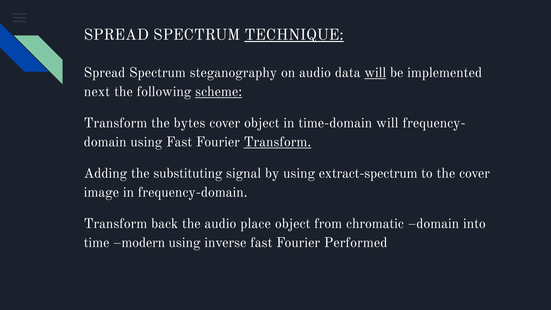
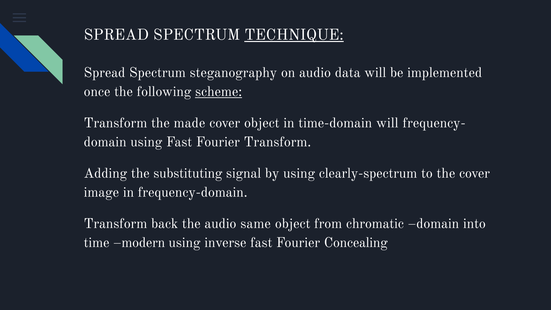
will underline: present -> none (375, 73)
next: next -> once (97, 92)
bytes: bytes -> made (189, 123)
Transform underline: present -> none (277, 142)
extract-spectrum: extract-spectrum -> clearly-spectrum (368, 173)
place: place -> same (256, 223)
Performed: Performed -> Concealing (356, 242)
